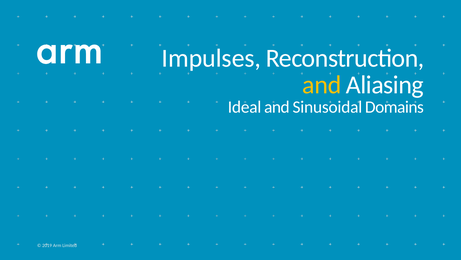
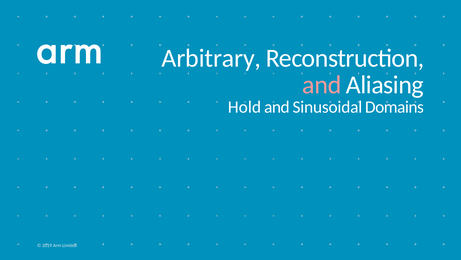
Impulses: Impulses -> Arbitrary (211, 58)
and colour: yellow -> pink (322, 85)
Ideal: Ideal -> Hold (244, 107)
